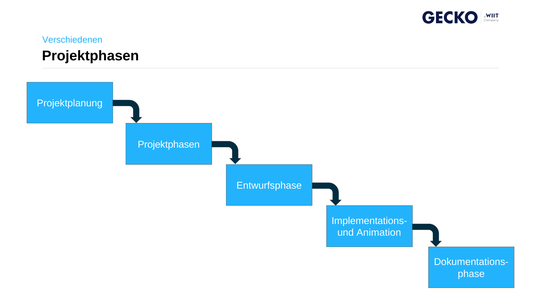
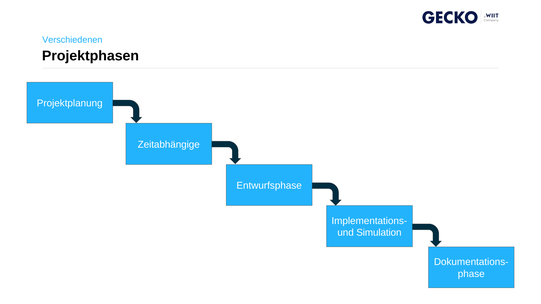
Projektphasen: Projektphasen -> Zeitabhängige (169, 145)
Animation: Animation -> Simulation (379, 233)
